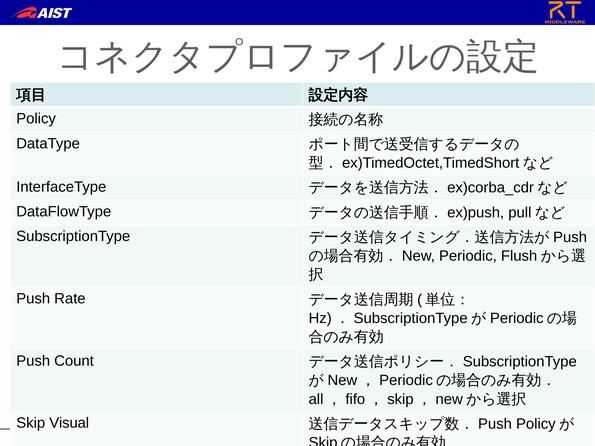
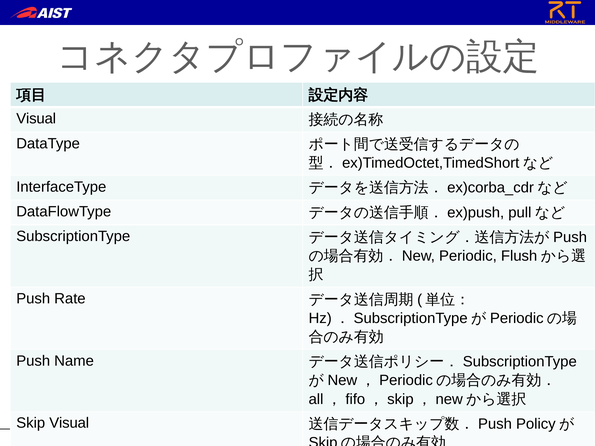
Policy: Policy -> Visual (36, 119)
Count: Count -> Name (74, 361)
